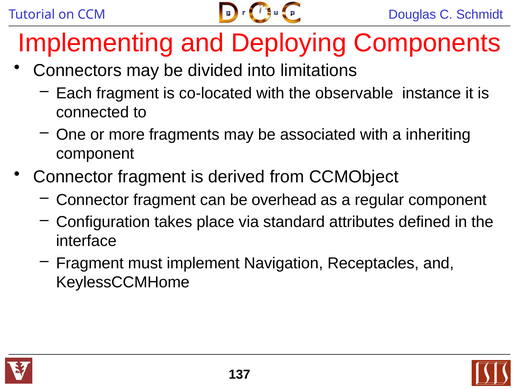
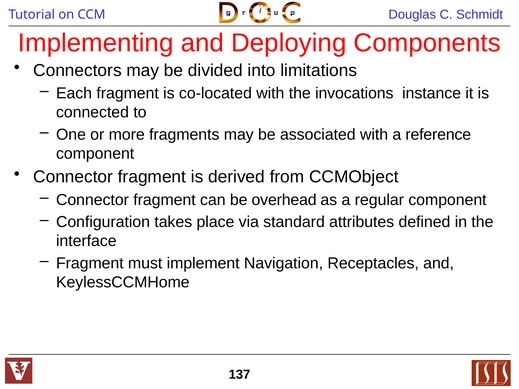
observable: observable -> invocations (354, 93)
inheriting: inheriting -> reference (438, 135)
